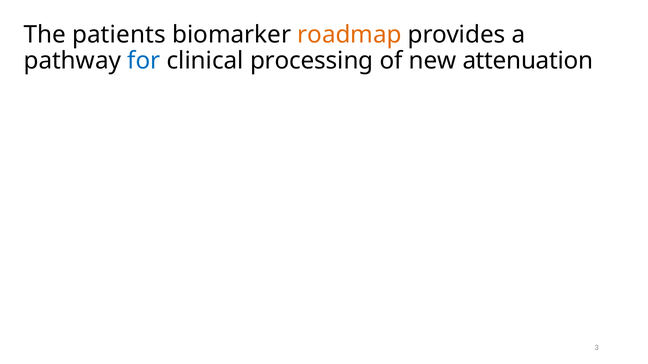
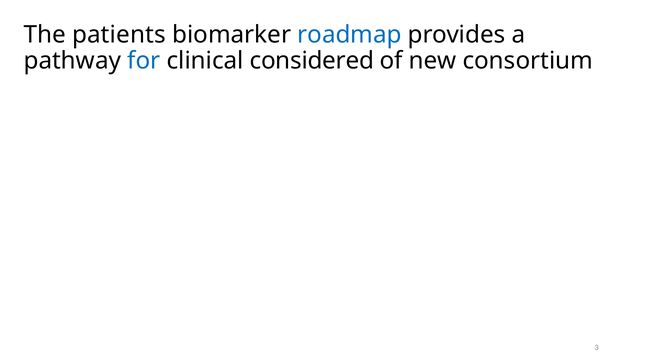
roadmap colour: orange -> blue (350, 35)
processing: processing -> considered (312, 61)
attenuation: attenuation -> consortium (528, 61)
